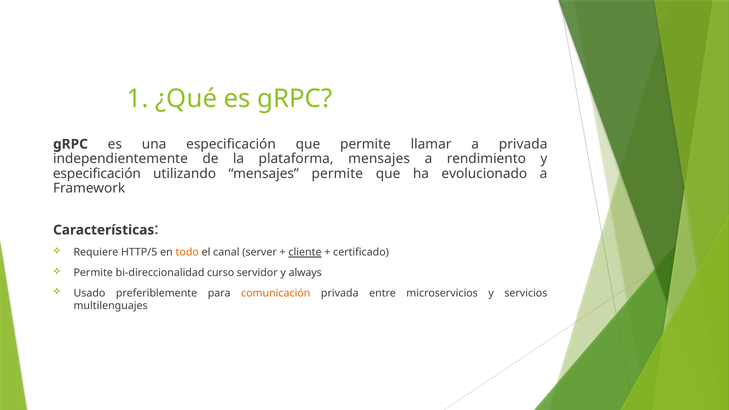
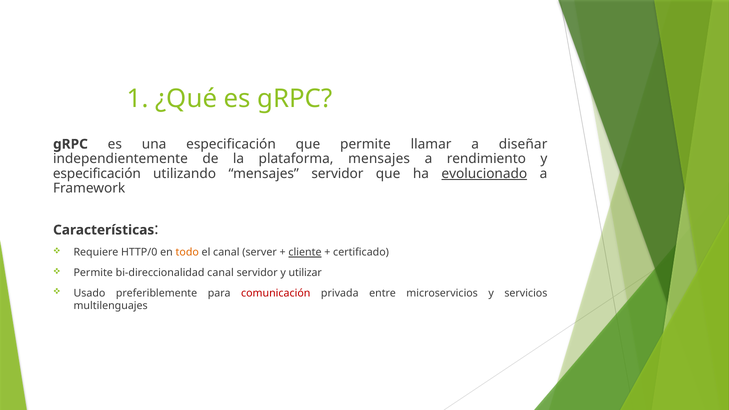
a privada: privada -> diseñar (523, 144)
mensajes permite: permite -> servidor (337, 174)
evolucionado underline: none -> present (484, 174)
HTTP/5: HTTP/5 -> HTTP/0 (139, 252)
bi-direccionalidad curso: curso -> canal (221, 273)
always: always -> utilizar (305, 273)
comunicación colour: orange -> red (276, 293)
